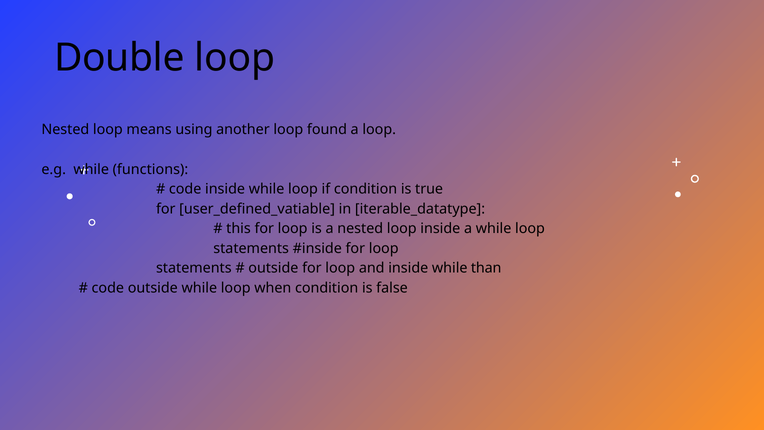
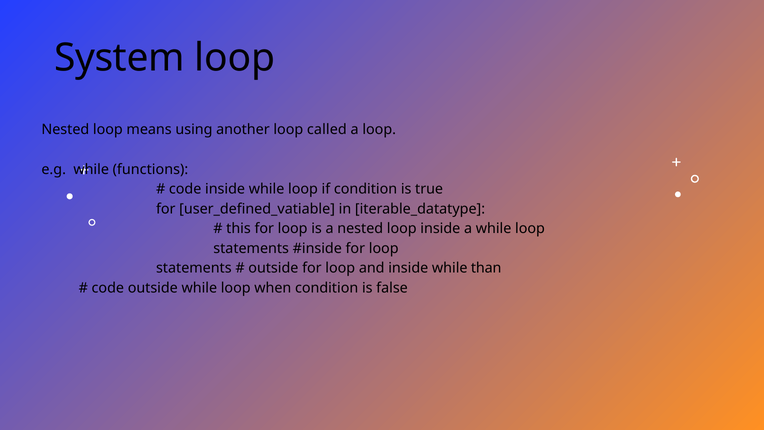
Double: Double -> System (119, 58)
found: found -> called (327, 130)
